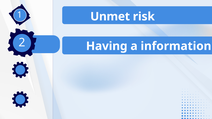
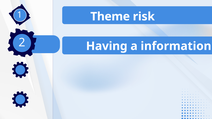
Unmet: Unmet -> Theme (110, 17)
